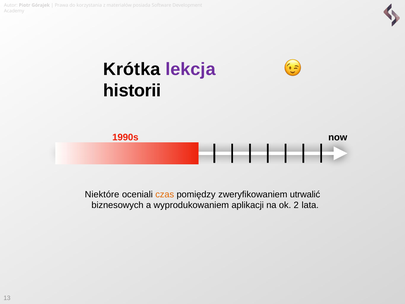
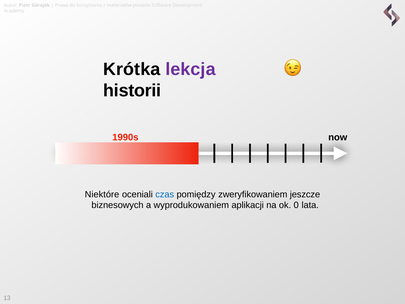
czas colour: orange -> blue (165, 194)
utrwalić: utrwalić -> jeszcze (305, 194)
2: 2 -> 0 (296, 205)
